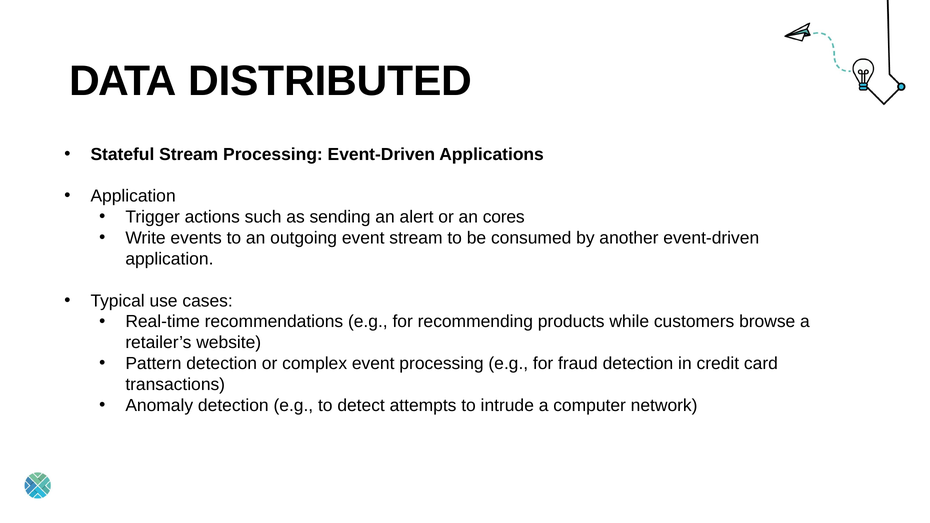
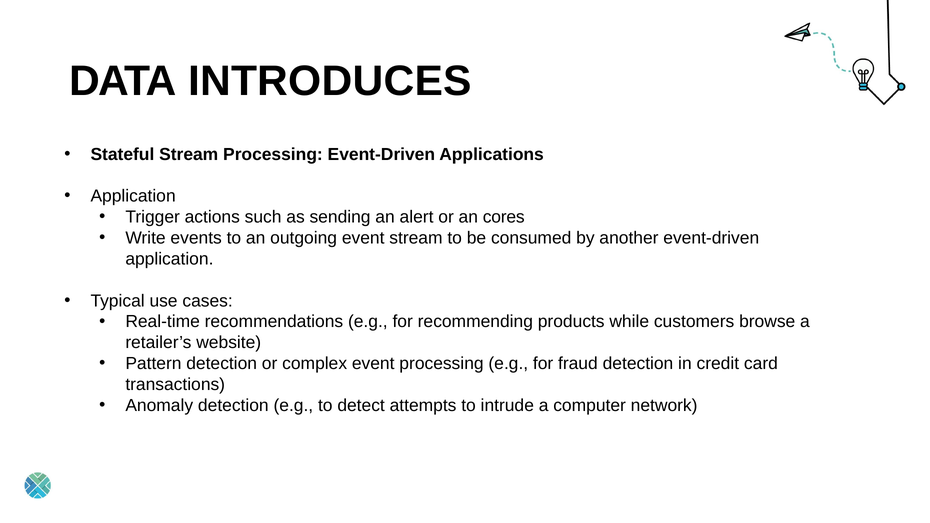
DISTRIBUTED: DISTRIBUTED -> INTRODUCES (330, 81)
